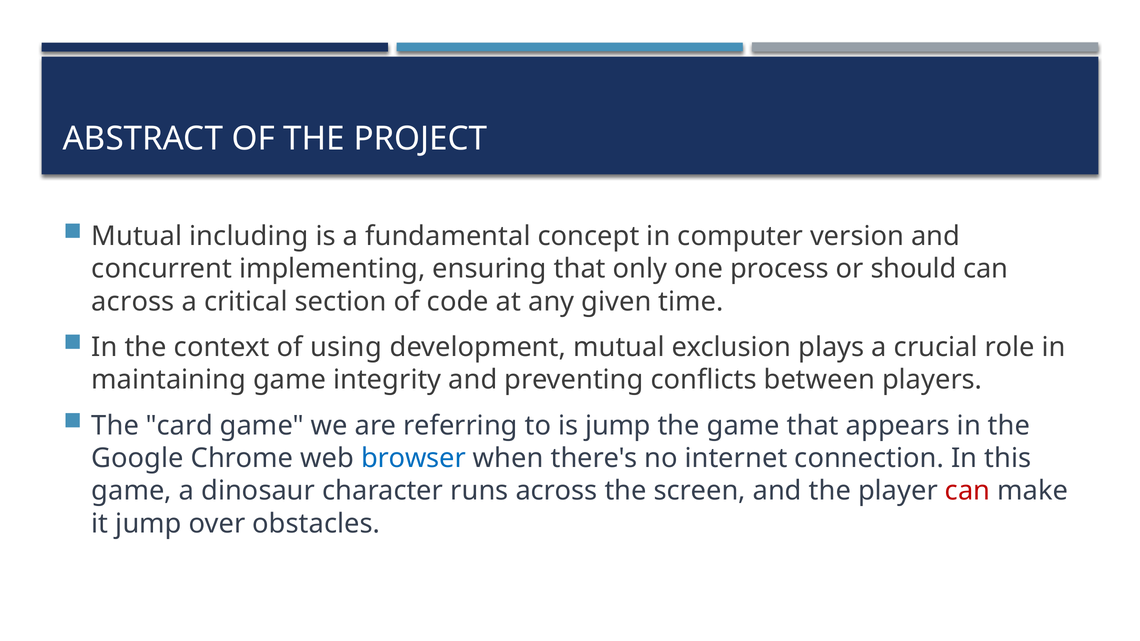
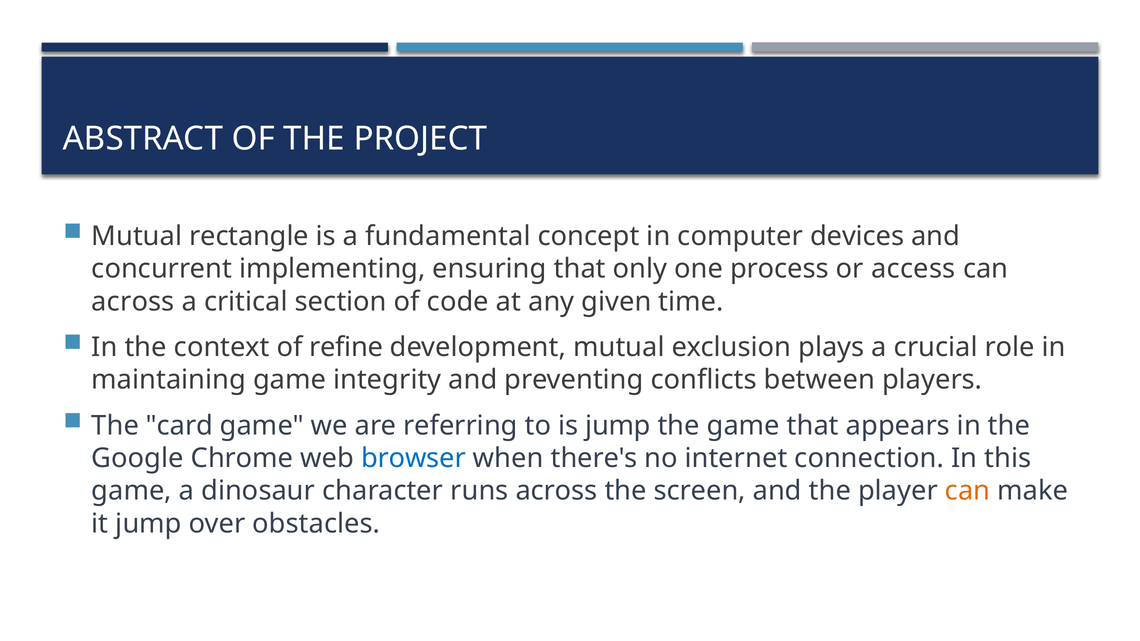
including: including -> rectangle (249, 236)
version: version -> devices (857, 236)
should: should -> access (913, 269)
using: using -> refine (346, 347)
can colour: red -> orange (968, 491)
